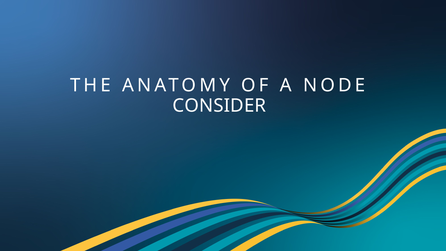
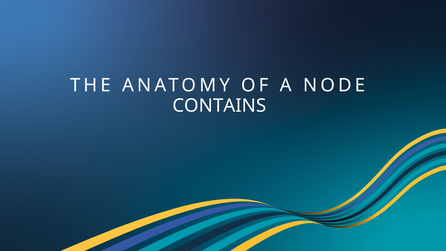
CONSIDER: CONSIDER -> CONTAINS (219, 105)
